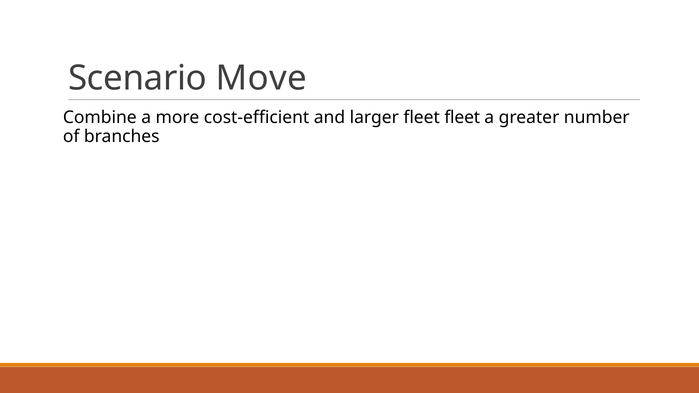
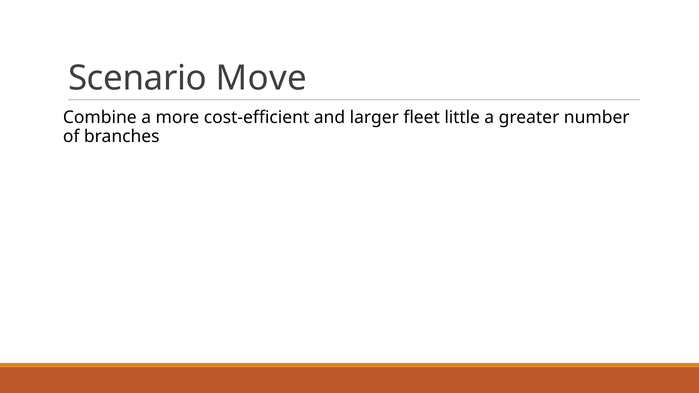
fleet fleet: fleet -> little (462, 118)
